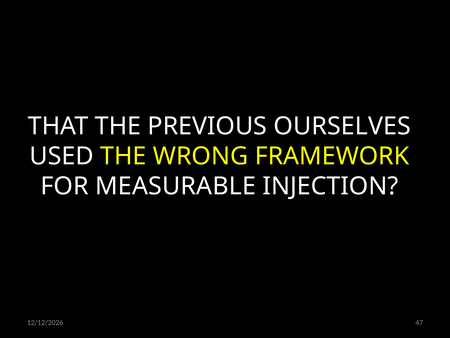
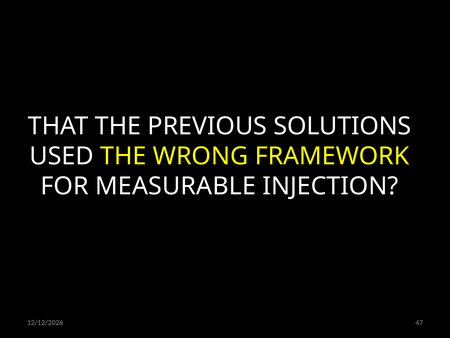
OURSELVES: OURSELVES -> SOLUTIONS (342, 126)
